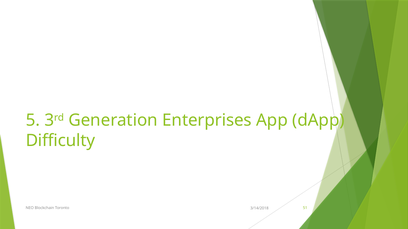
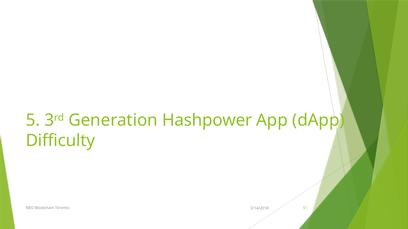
Enterprises: Enterprises -> Hashpower (207, 121)
